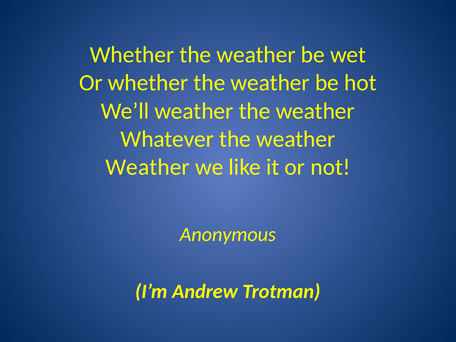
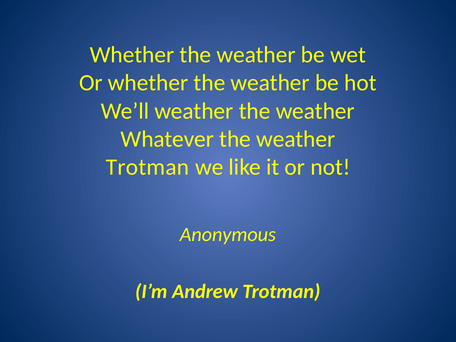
Weather: Weather -> Trotman (148, 167)
